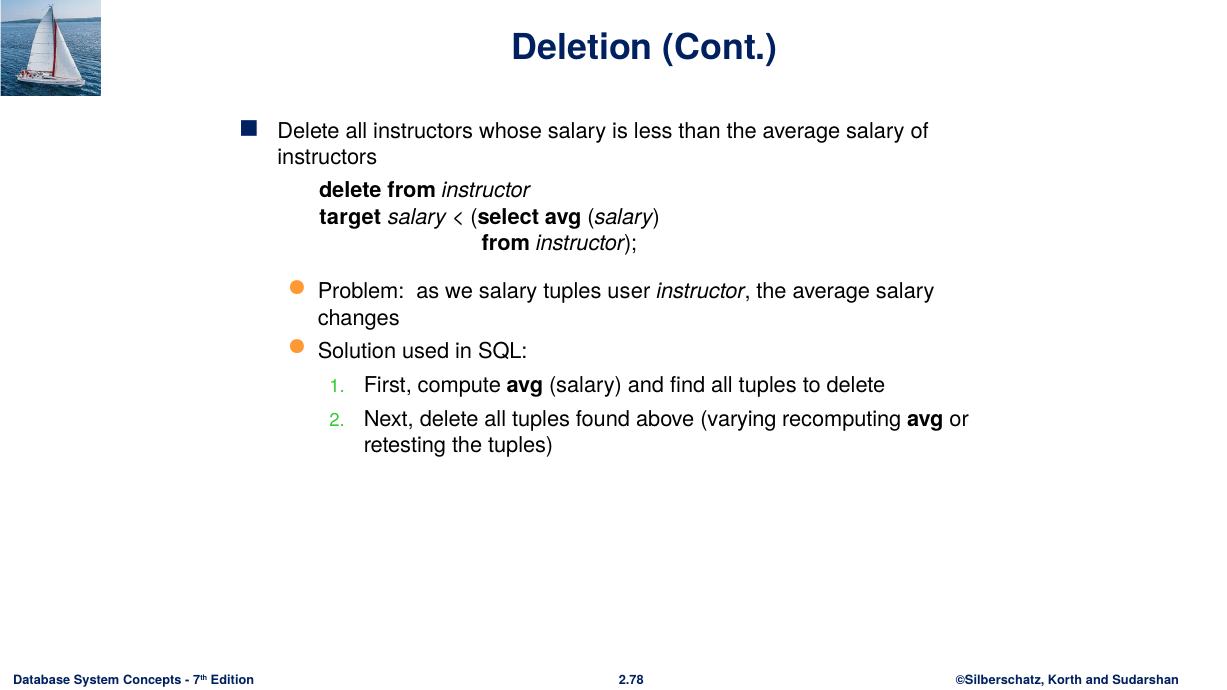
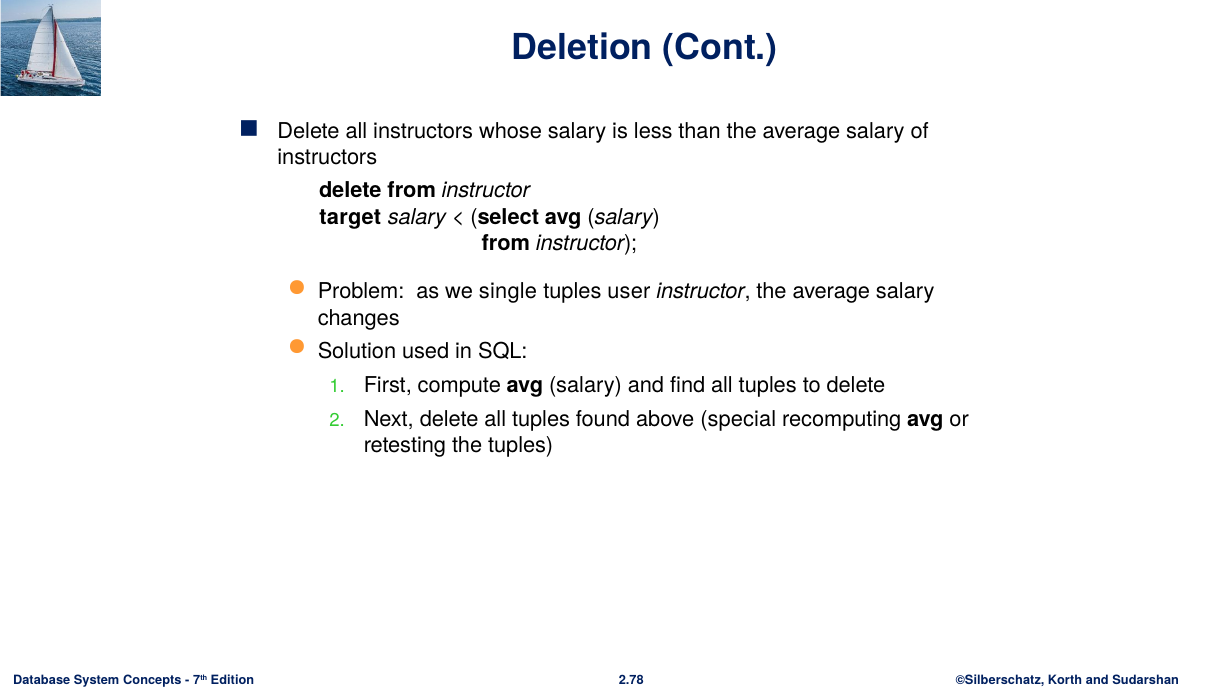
we salary: salary -> single (508, 292)
varying: varying -> special (738, 419)
